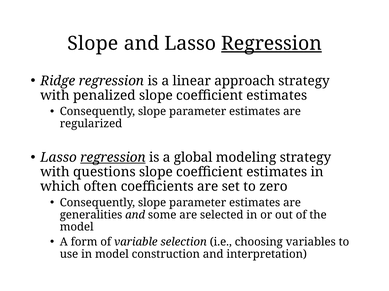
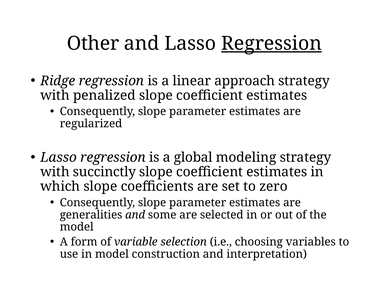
Slope: Slope -> Other (93, 44)
regression underline: present -> none (113, 158)
questions: questions -> succinctly (104, 172)
which often: often -> slope (100, 187)
